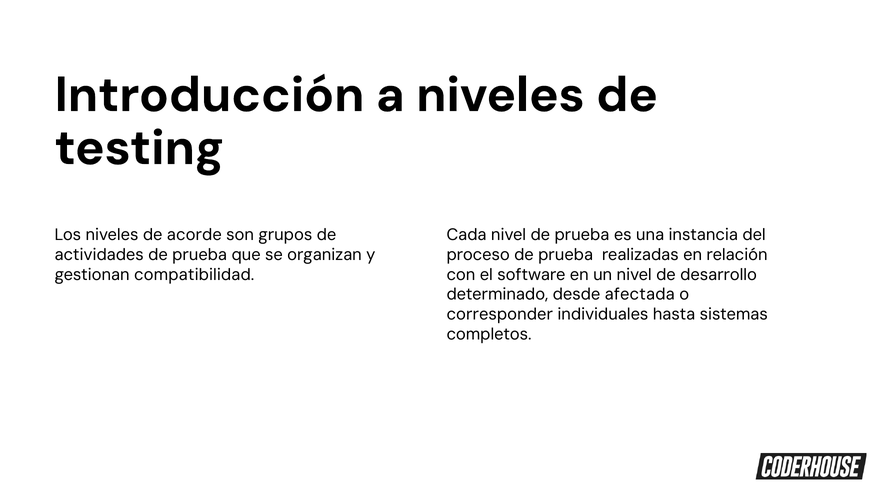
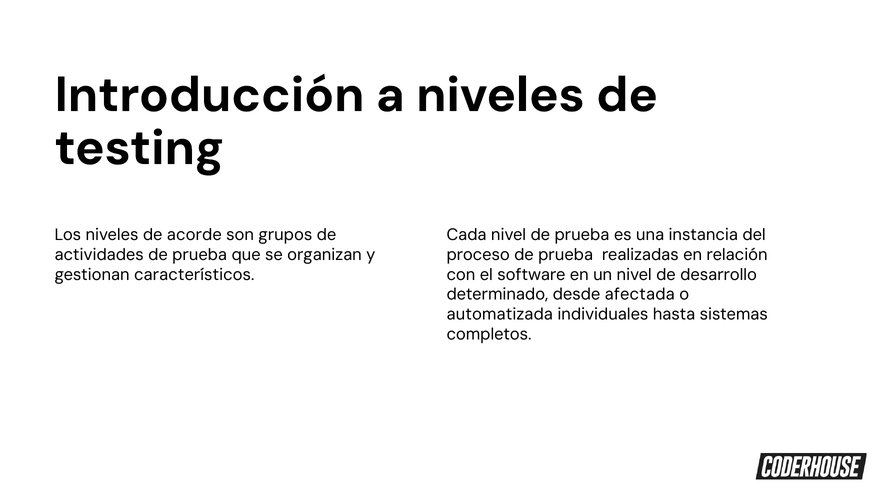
compatibilidad: compatibilidad -> característicos (194, 275)
corresponder: corresponder -> automatizada (500, 314)
